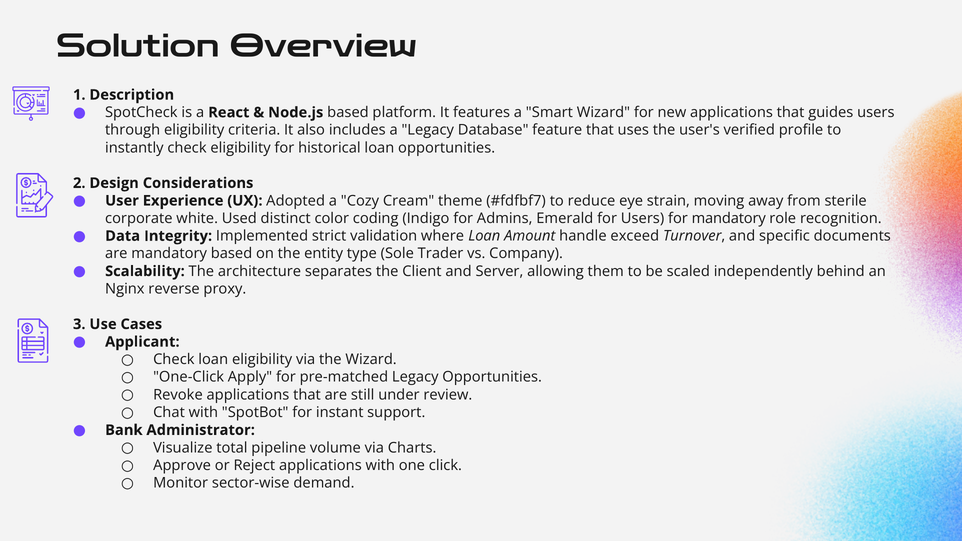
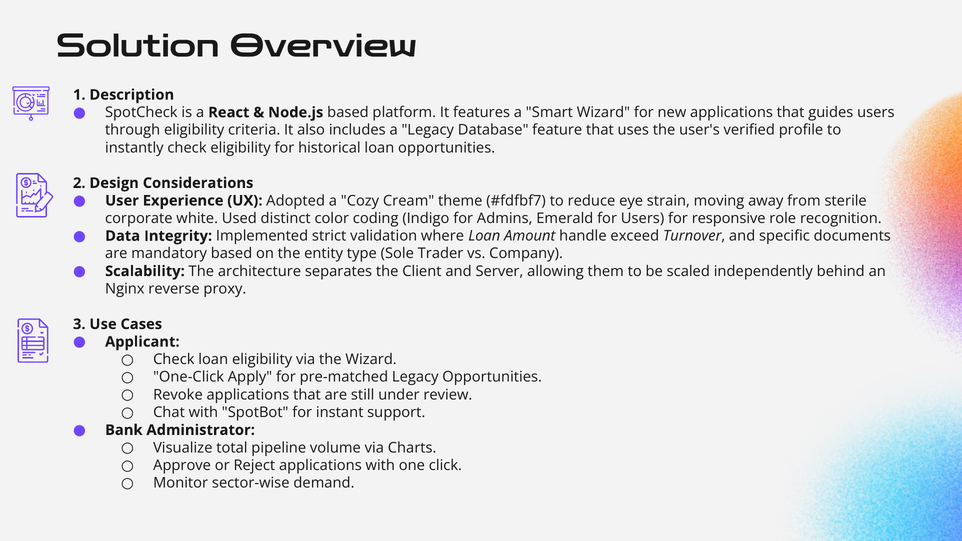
for mandatory: mandatory -> responsive (729, 218)
